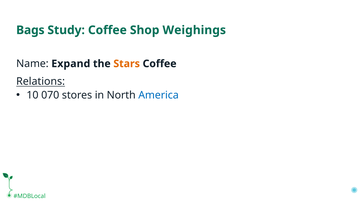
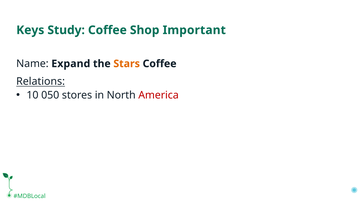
Bags: Bags -> Keys (30, 30)
Weighings: Weighings -> Important (194, 30)
070: 070 -> 050 (50, 95)
America colour: blue -> red (159, 95)
